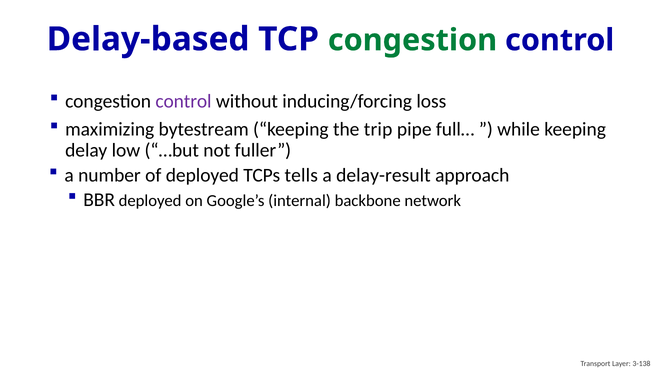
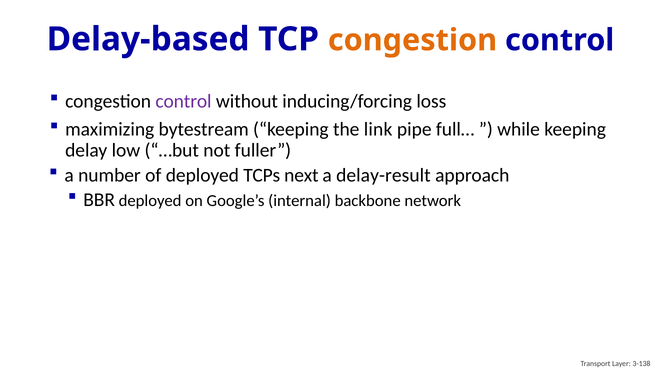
congestion colour: green -> orange (412, 40)
trip: trip -> link (378, 129)
tells: tells -> next (301, 175)
